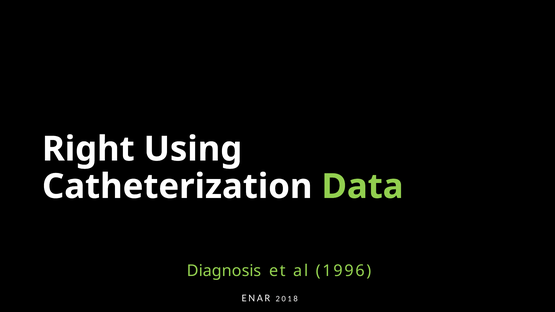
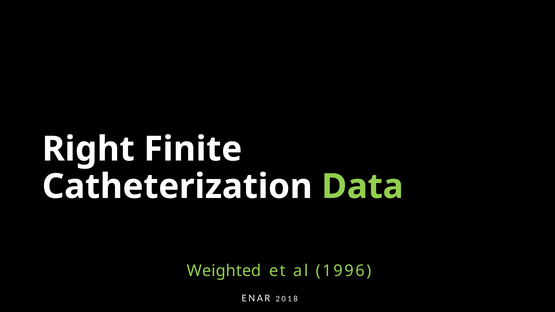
Using: Using -> Finite (193, 149)
Diagnosis: Diagnosis -> Weighted (224, 271)
